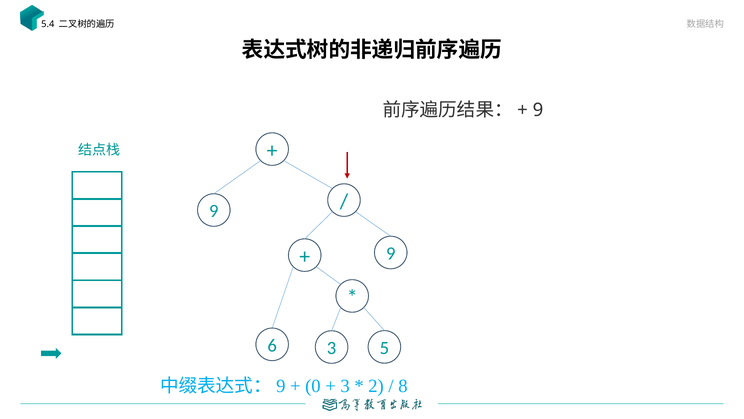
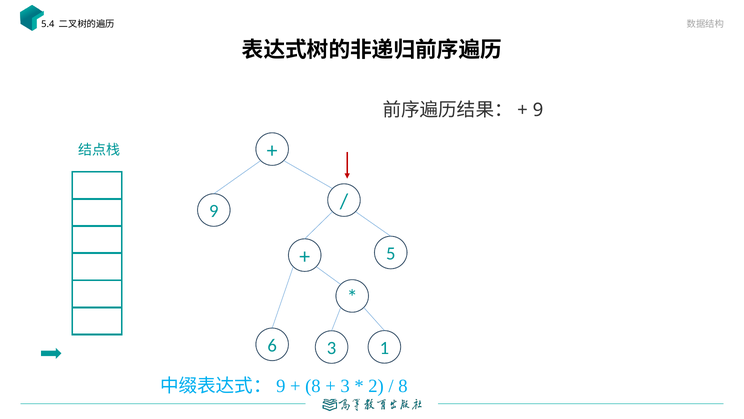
9: 9 -> 5 (391, 253)
5: 5 -> 1 (384, 348)
0: 0 -> 8 (313, 386)
